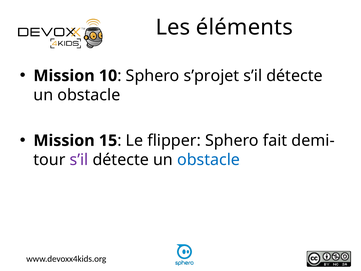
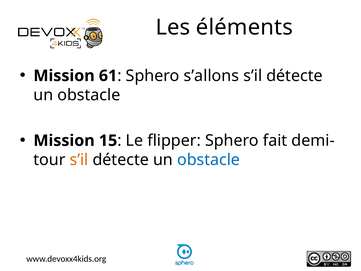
10: 10 -> 61 (108, 76)
s’projet: s’projet -> s’allons (211, 76)
s’il colour: purple -> orange (79, 160)
